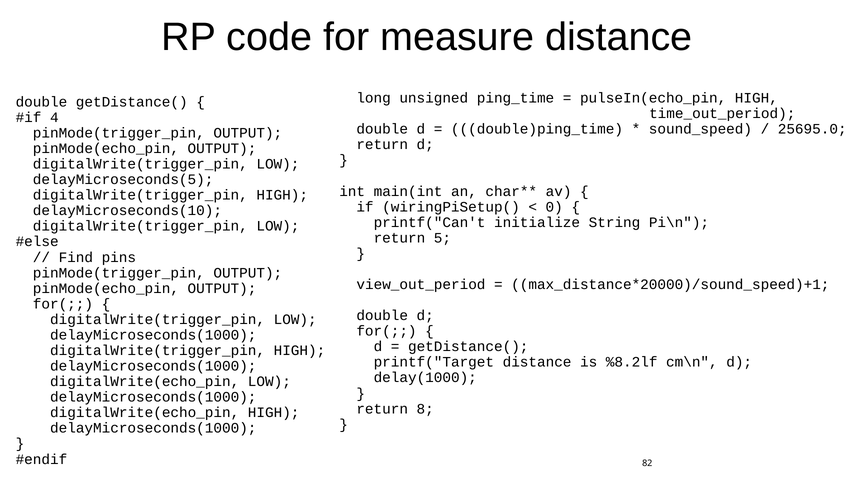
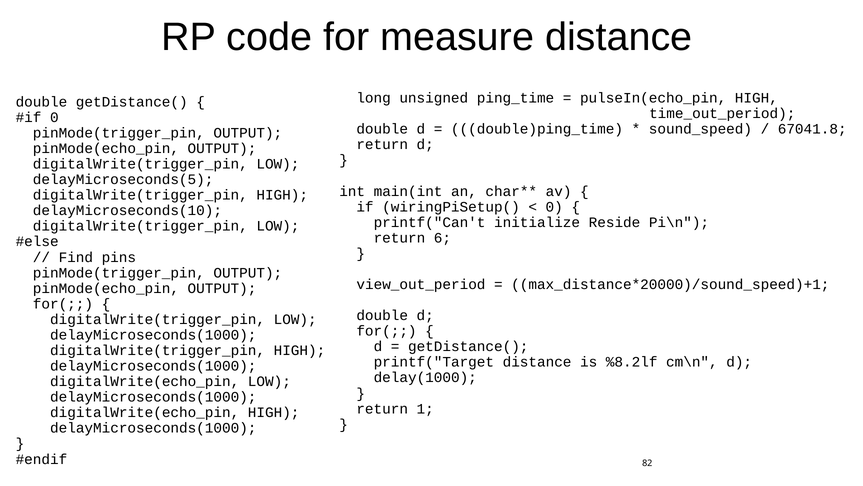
4: 4 -> 0 (54, 117)
25695.0: 25695.0 -> 67041.8 (812, 129)
String: String -> Reside (615, 222)
5: 5 -> 6 (442, 238)
8: 8 -> 1 (425, 408)
